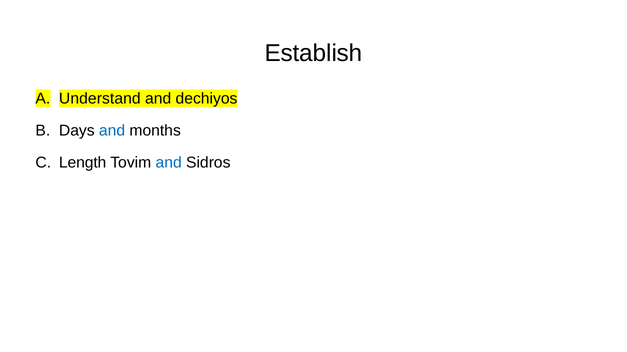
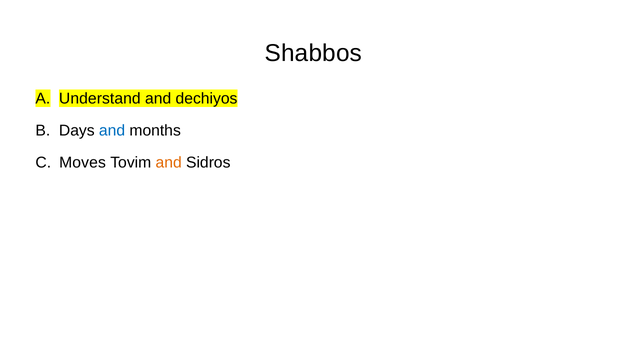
Establish: Establish -> Shabbos (313, 53)
Length: Length -> Moves (83, 163)
and colour: blue -> orange (169, 163)
